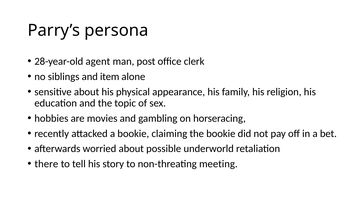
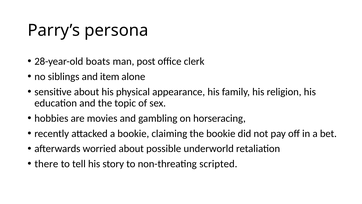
agent: agent -> boats (98, 61)
meeting: meeting -> scripted (218, 164)
